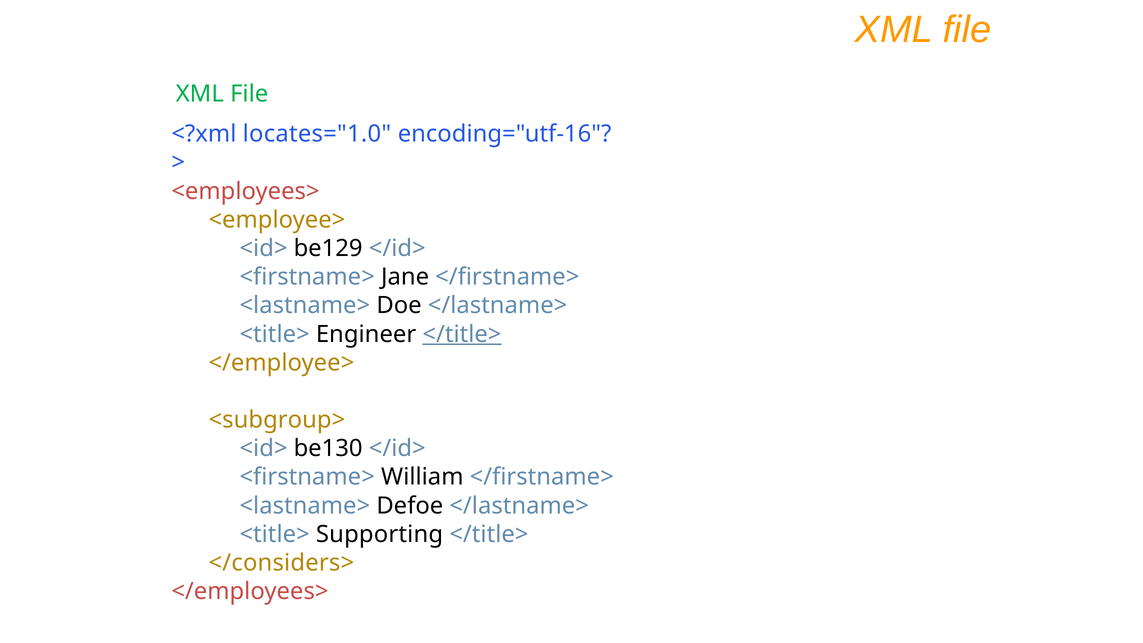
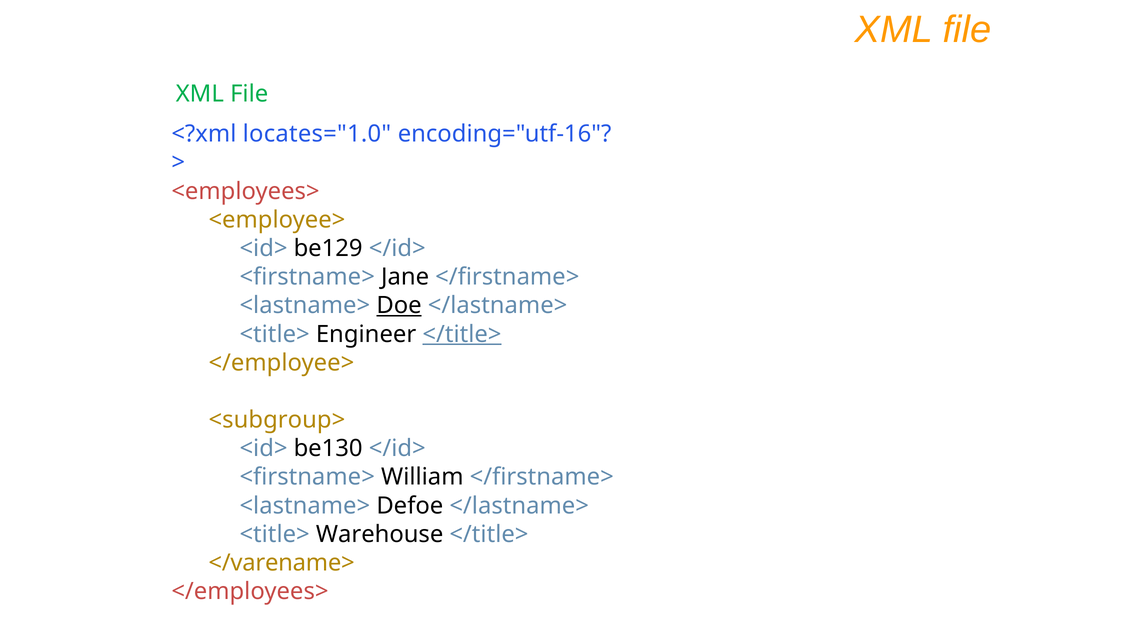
Doe underline: none -> present (399, 306)
Supporting: Supporting -> Warehouse (380, 534)
</considers>: </considers> -> </varename> (282, 563)
